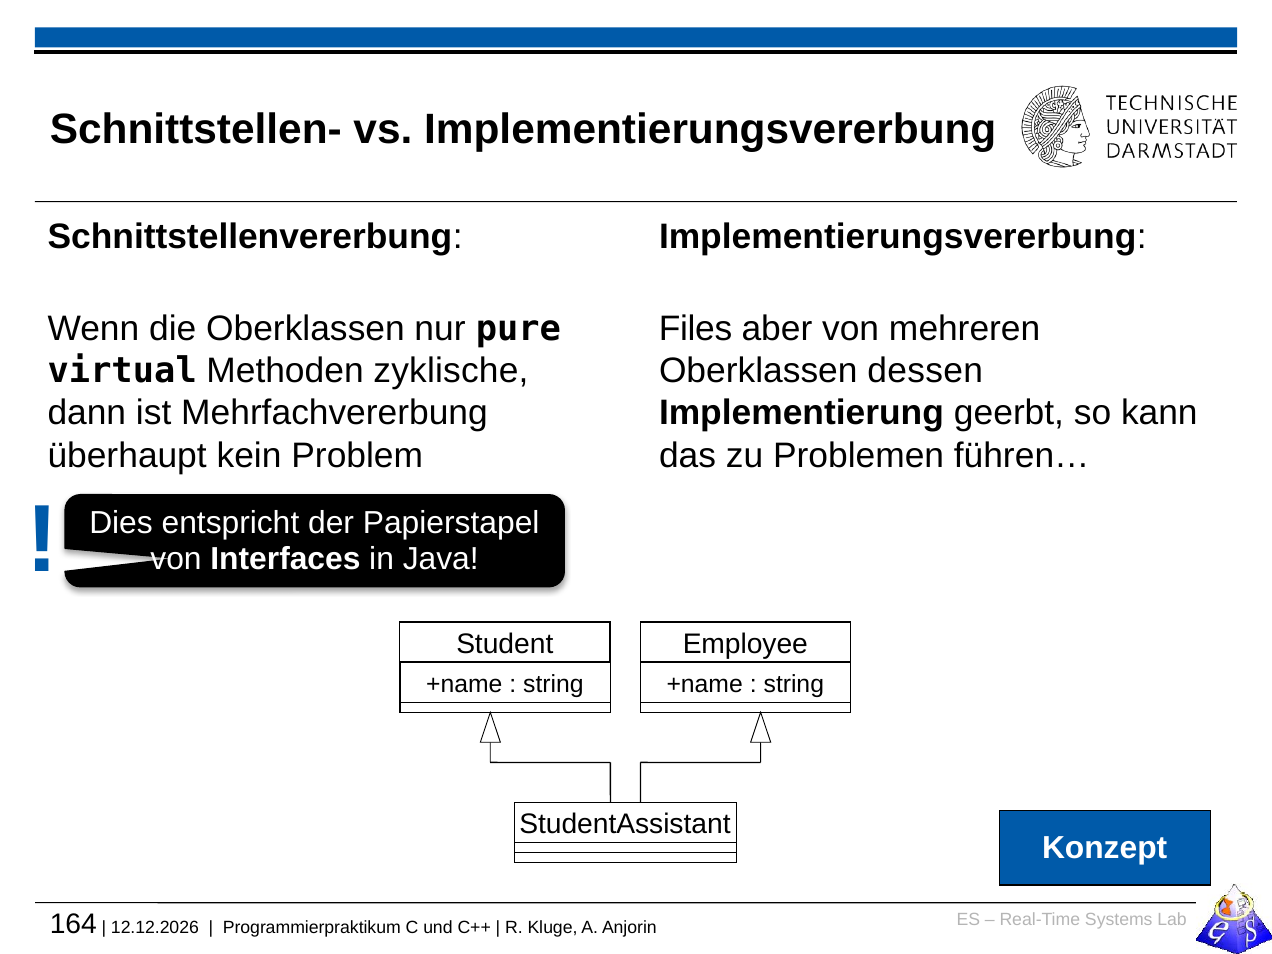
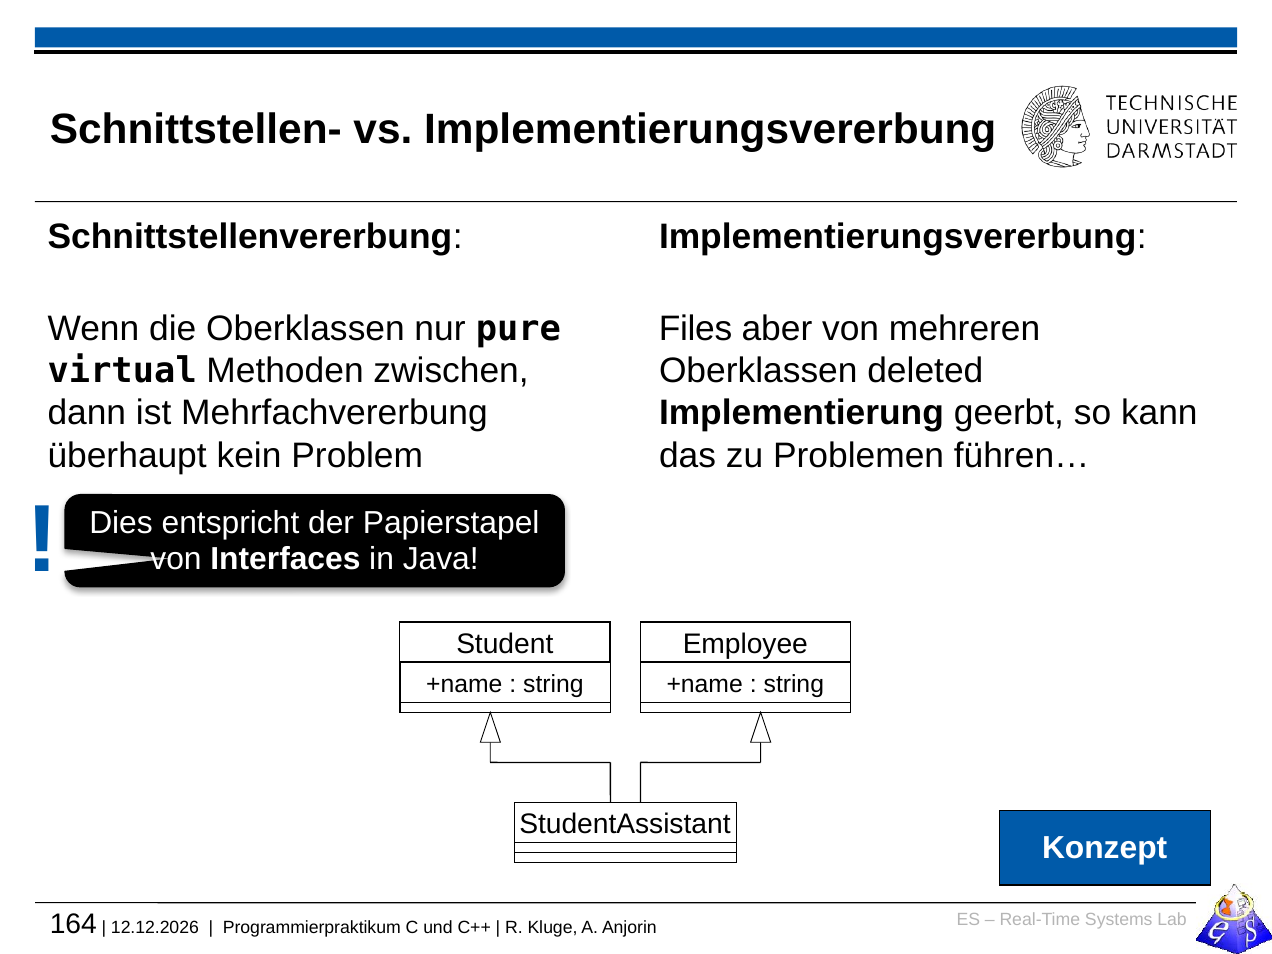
dessen: dessen -> deleted (925, 371)
zyklische: zyklische -> zwischen (451, 371)
